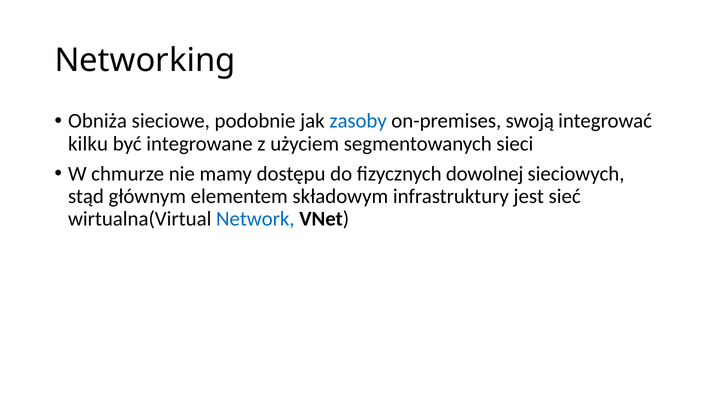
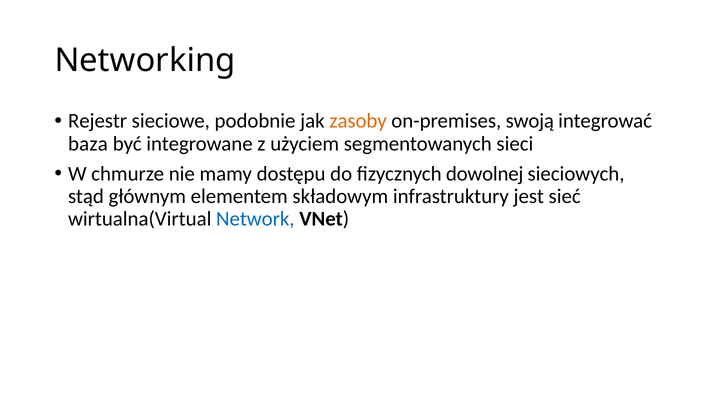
Obniża: Obniża -> Rejestr (98, 121)
zasoby colour: blue -> orange (358, 121)
kilku: kilku -> baza (88, 144)
